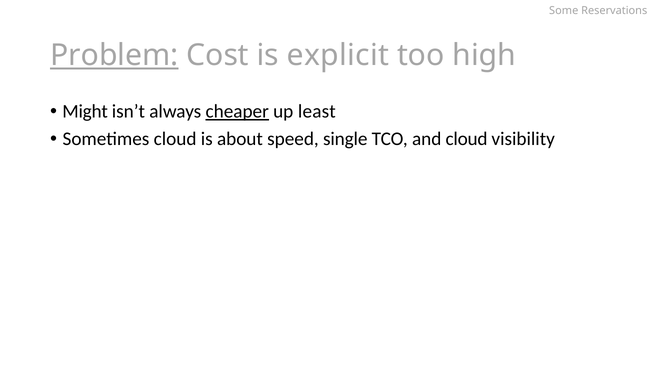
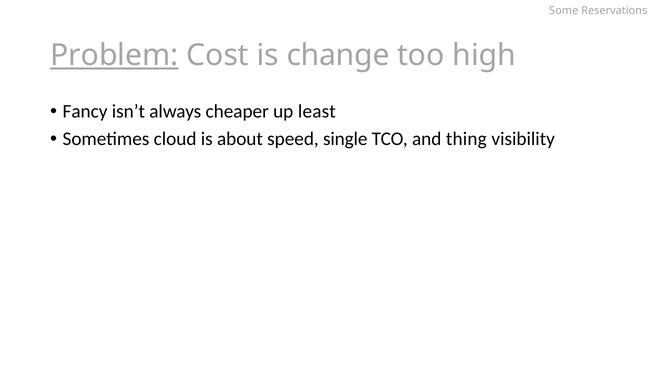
explicit: explicit -> change (338, 55)
Might: Might -> Fancy (85, 111)
cheaper underline: present -> none (237, 111)
and cloud: cloud -> thing (466, 139)
